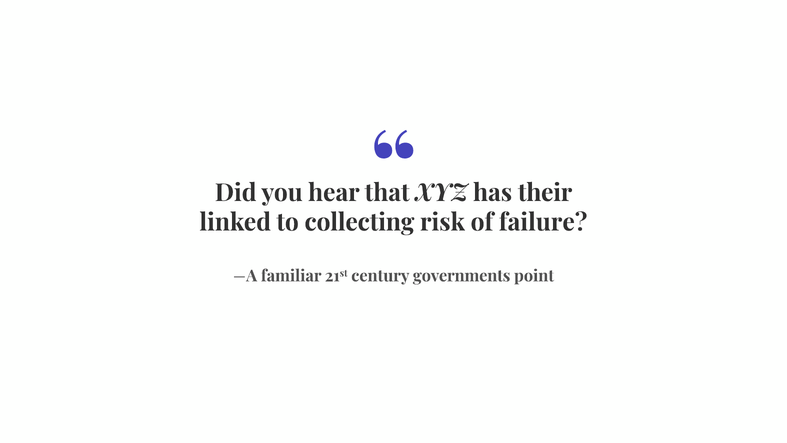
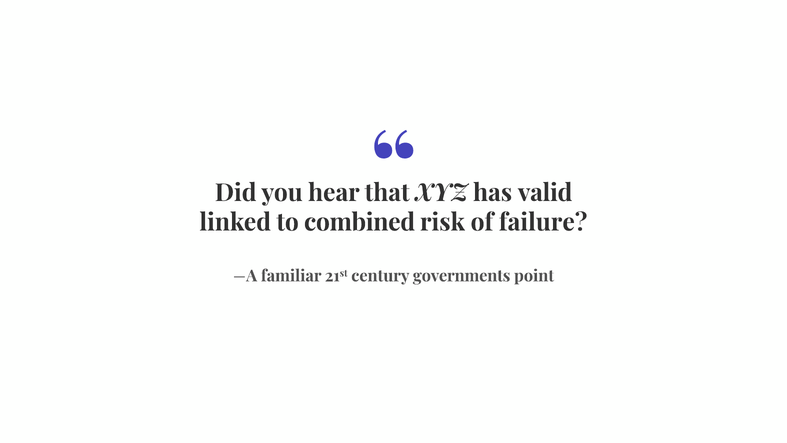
their: their -> valid (545, 193)
collecting: collecting -> combined (360, 222)
